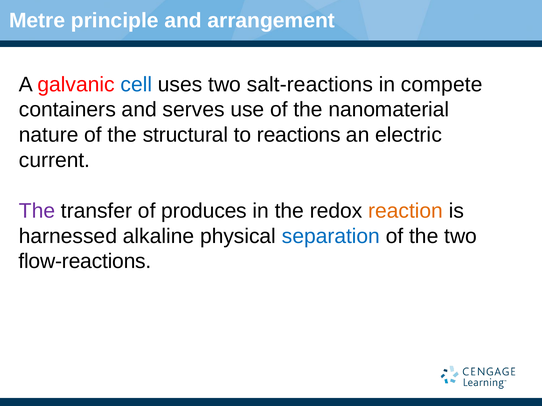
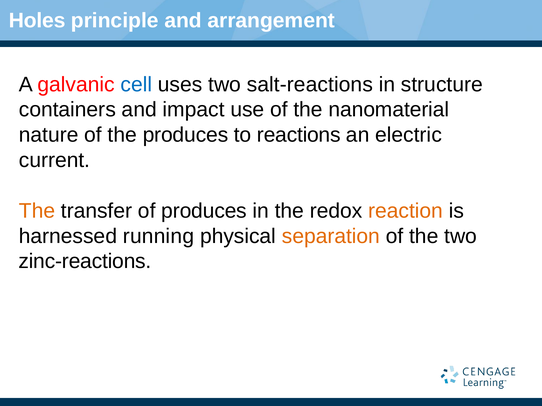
Metre: Metre -> Holes (37, 20)
compete: compete -> structure (442, 85)
serves: serves -> impact (194, 110)
the structural: structural -> produces (185, 135)
The colour: purple -> orange (37, 211)
alkaline: alkaline -> running (158, 236)
separation colour: blue -> orange (331, 236)
flow-reactions: flow-reactions -> zinc-reactions (85, 262)
